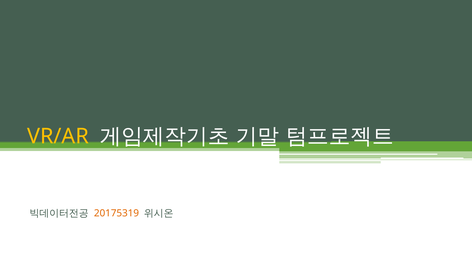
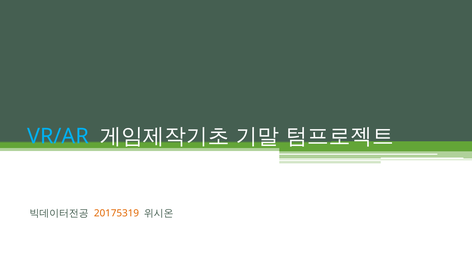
VR/AR colour: yellow -> light blue (58, 136)
